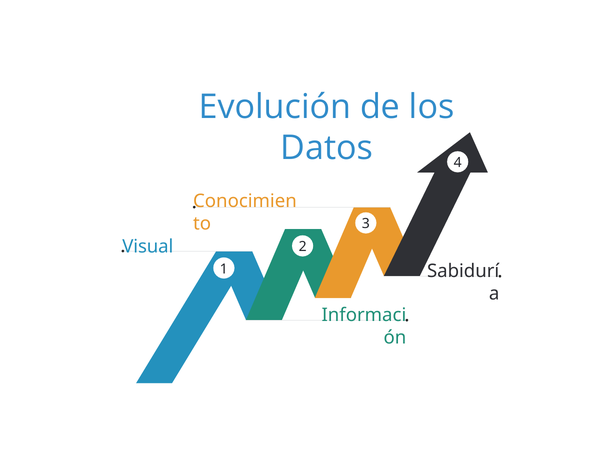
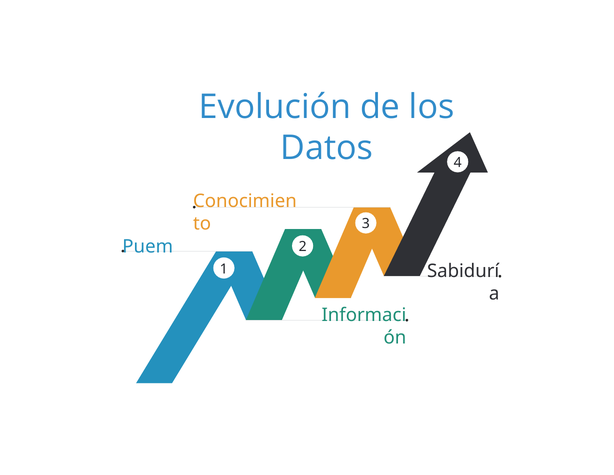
Visual: Visual -> Puem (148, 246)
